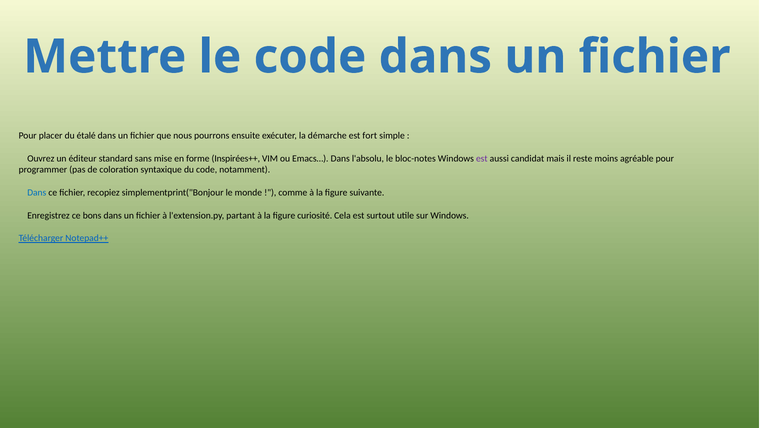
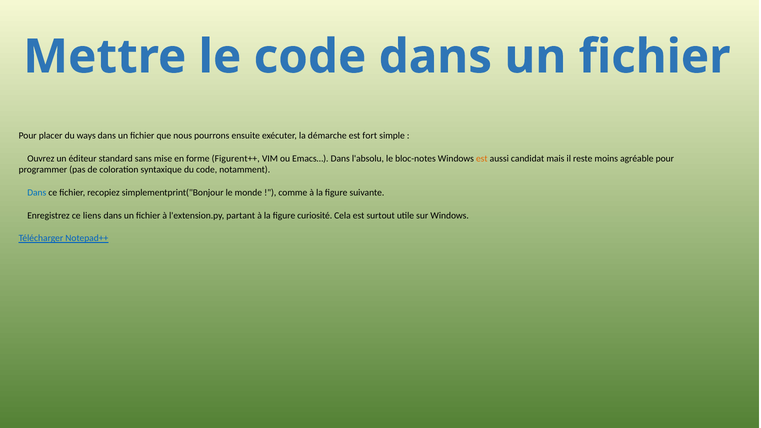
étalé: étalé -> ways (86, 136)
Inspirées++: Inspirées++ -> Figurent++ (236, 158)
est colour: purple -> orange (482, 158)
bons: bons -> liens (92, 215)
